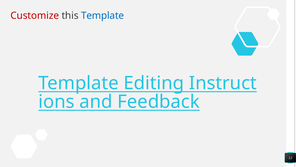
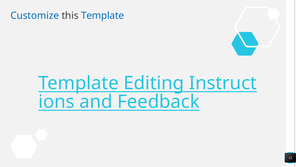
Customize colour: red -> blue (35, 16)
